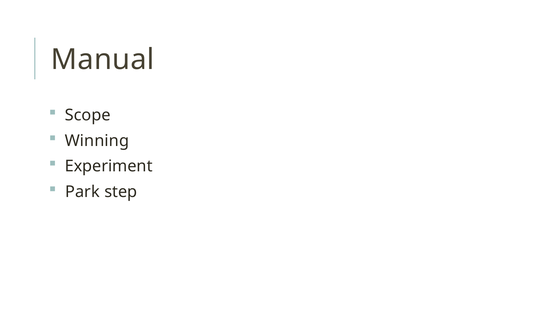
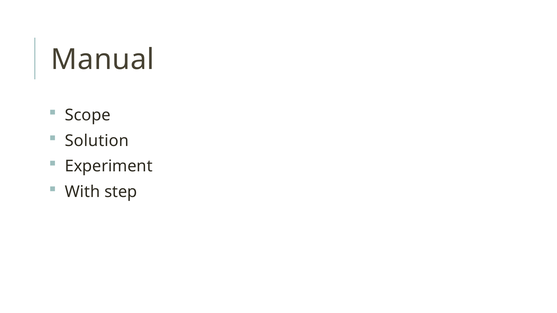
Winning: Winning -> Solution (97, 141)
Park: Park -> With (82, 192)
